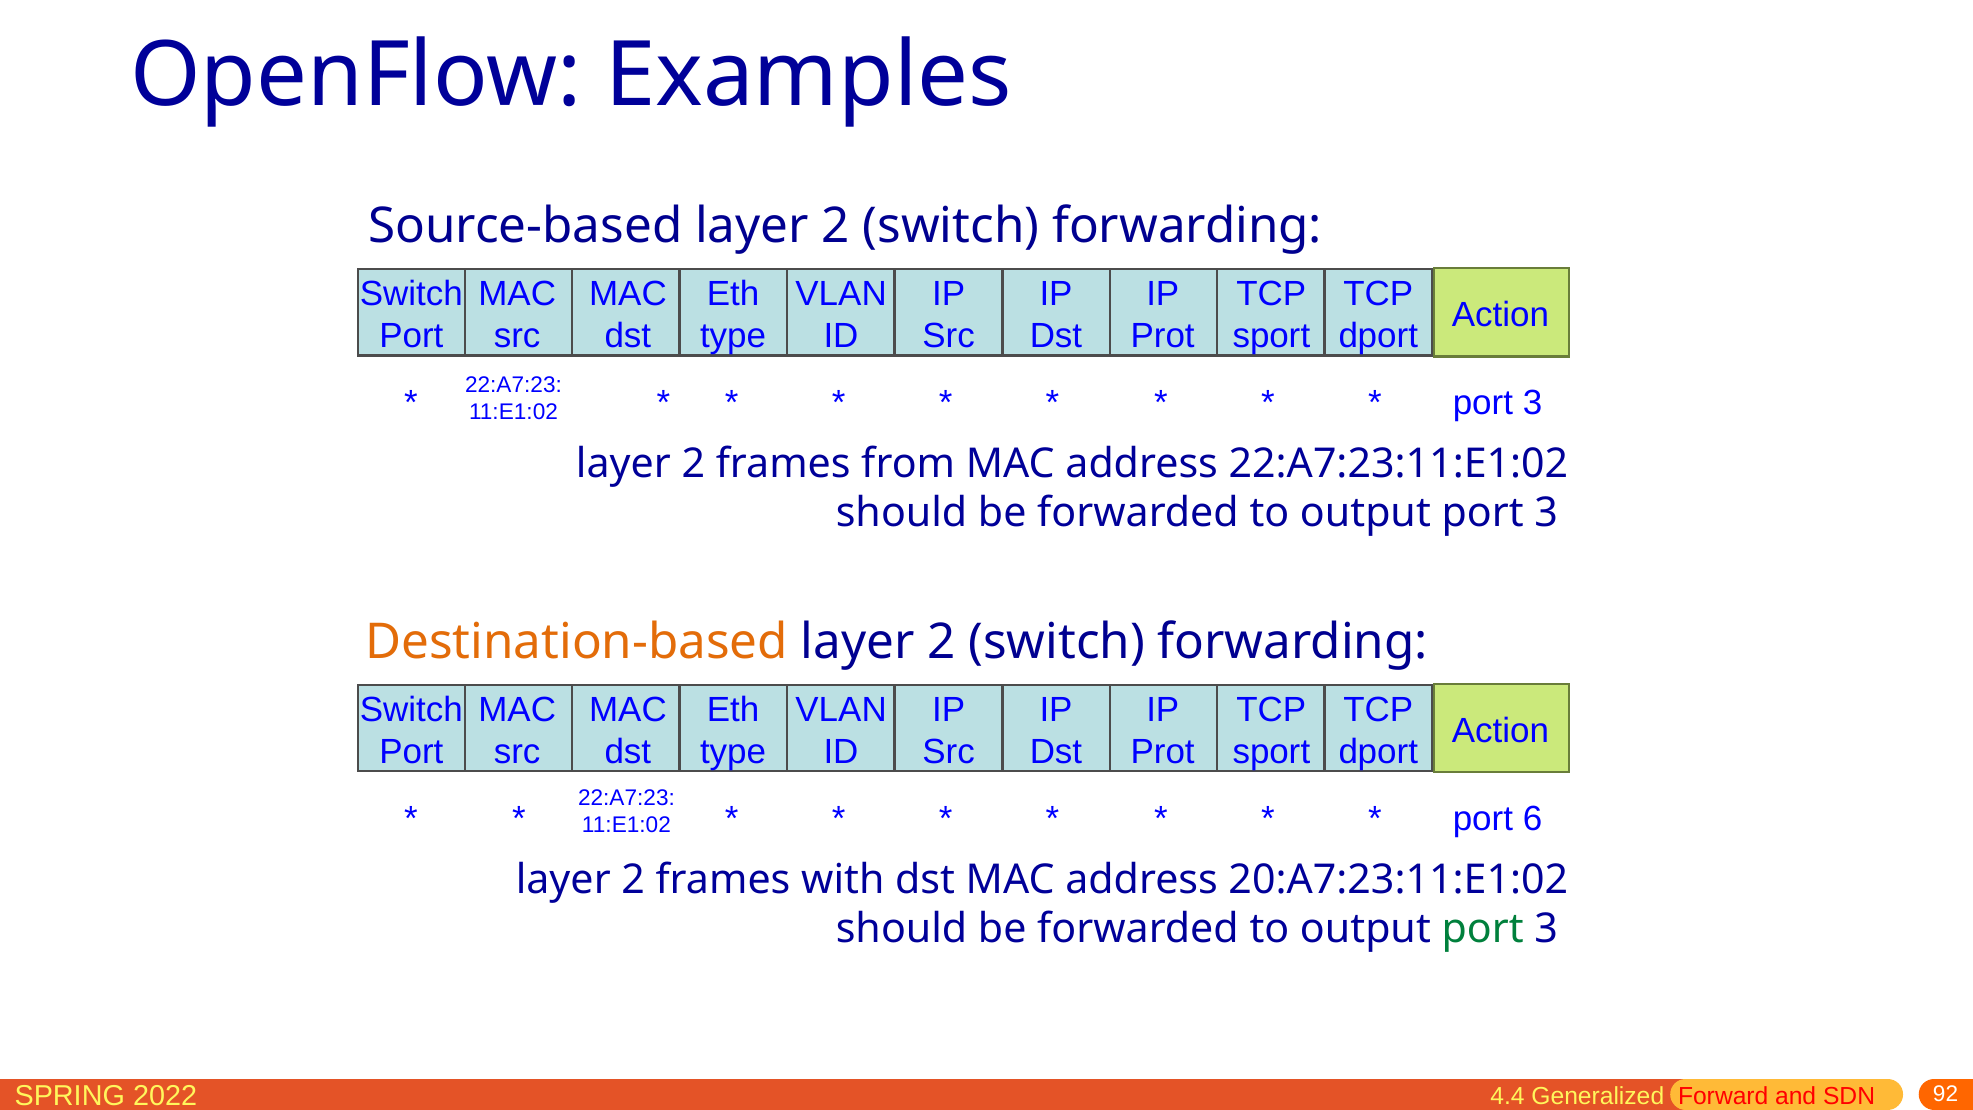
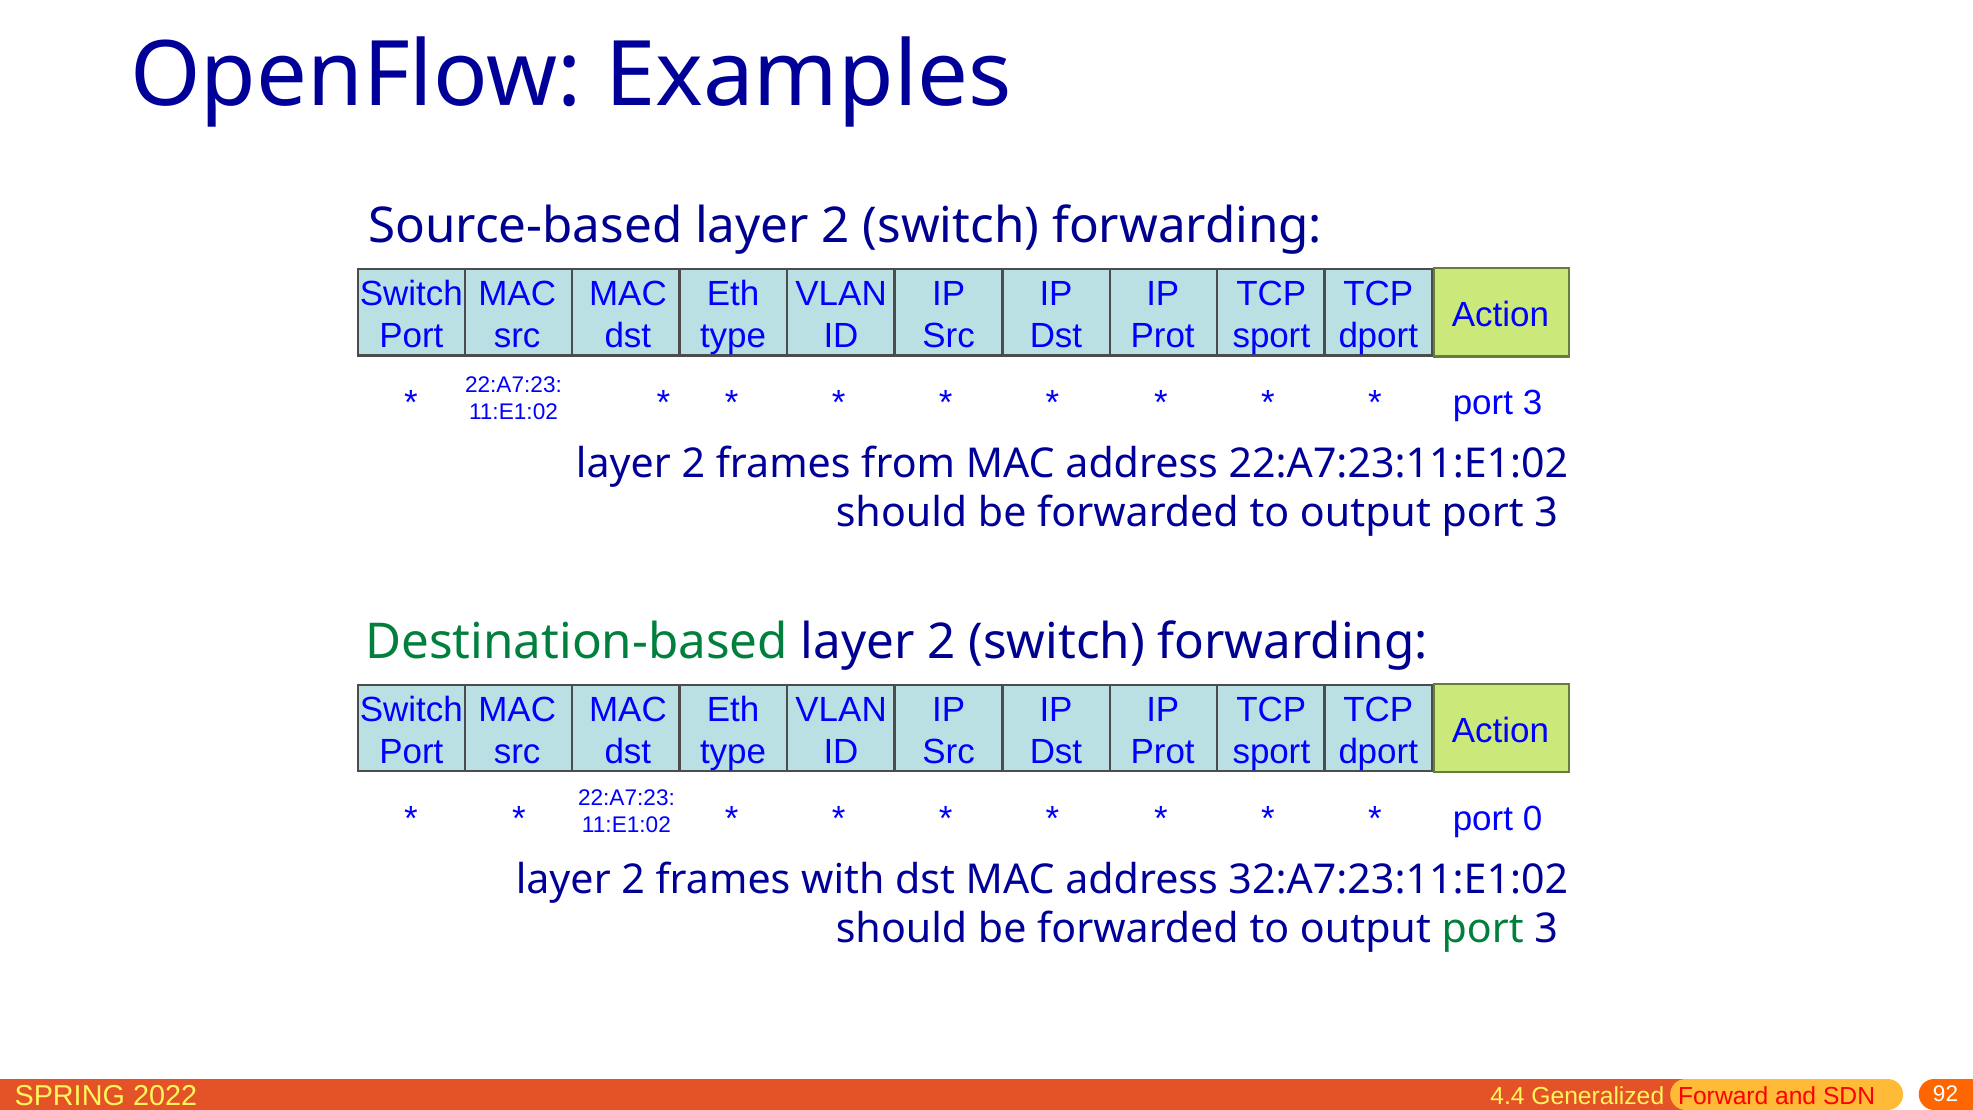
Destination-based colour: orange -> green (577, 642)
6: 6 -> 0 (1532, 818)
20:A7:23:11:E1:02: 20:A7:23:11:E1:02 -> 32:A7:23:11:E1:02 (1398, 879)
